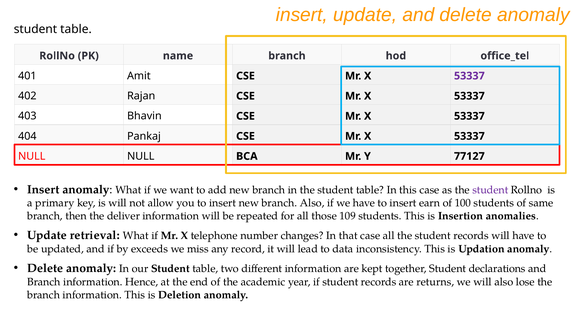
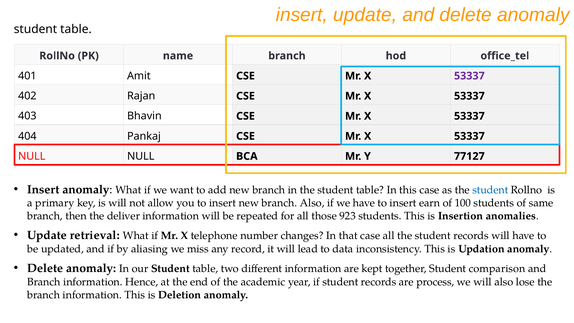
student colour: purple -> blue (490, 190)
109: 109 -> 923 (348, 216)
exceeds: exceeds -> aliasing (150, 249)
declarations: declarations -> comparison (497, 269)
returns: returns -> process (435, 282)
